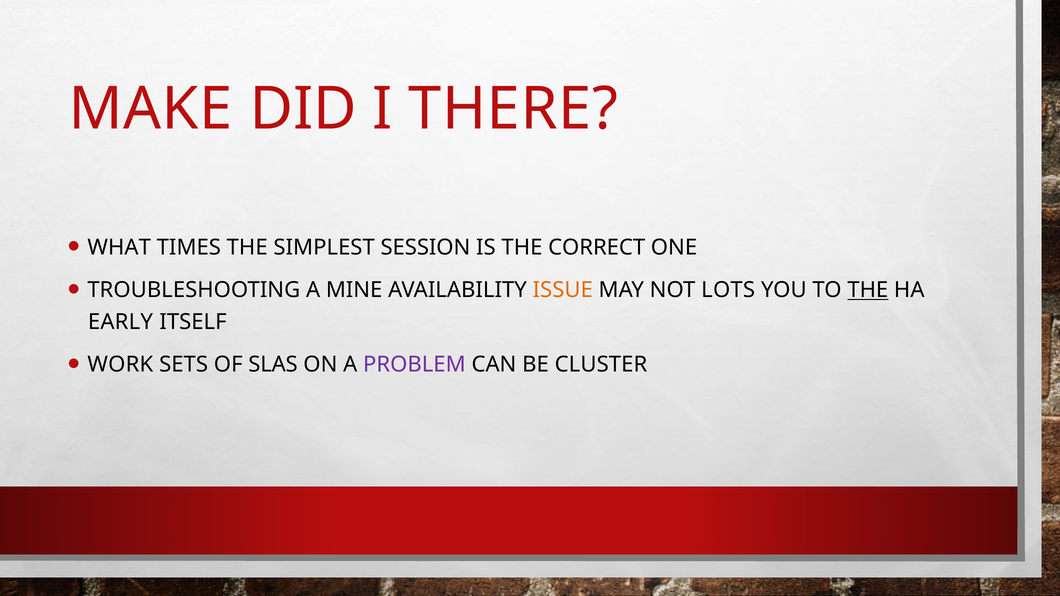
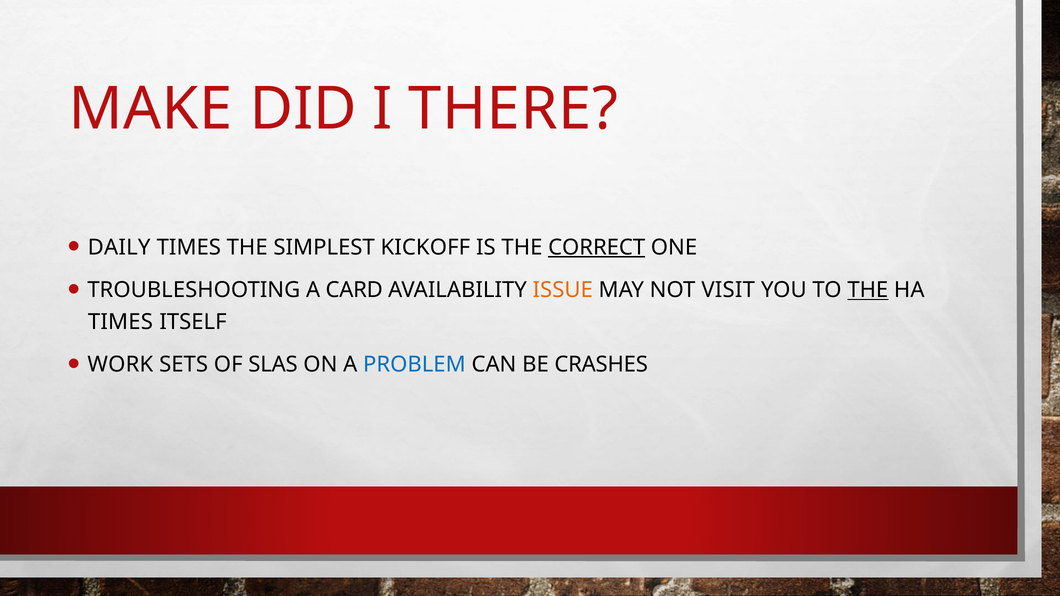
WHAT: WHAT -> DAILY (119, 247)
SESSION: SESSION -> KICKOFF (425, 247)
CORRECT underline: none -> present (597, 247)
MINE: MINE -> CARD (354, 290)
LOTS: LOTS -> VISIT (728, 290)
EARLY: EARLY -> TIMES (120, 322)
PROBLEM colour: purple -> blue (414, 365)
CLUSTER: CLUSTER -> CRASHES (601, 365)
